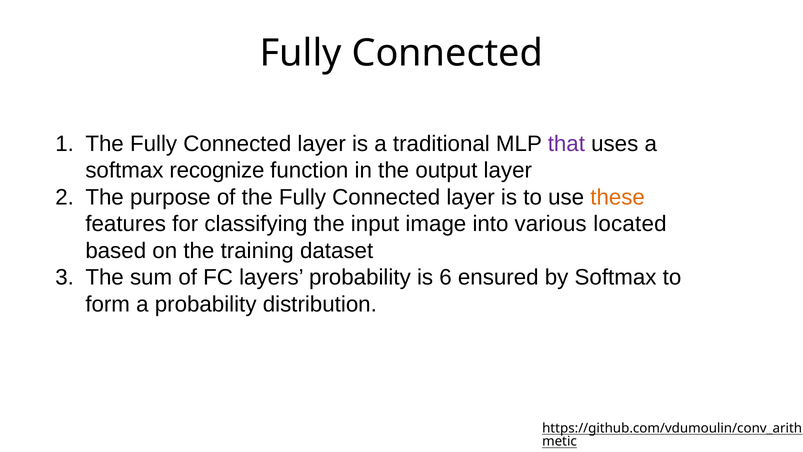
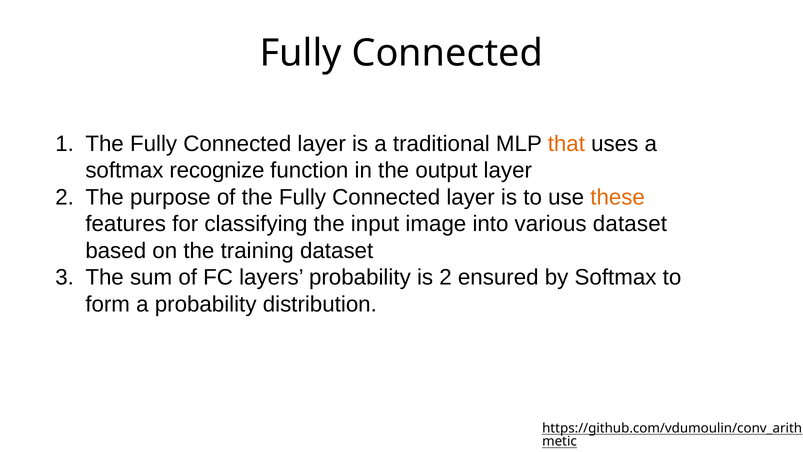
that colour: purple -> orange (566, 144)
various located: located -> dataset (630, 224)
is 6: 6 -> 2 (446, 277)
